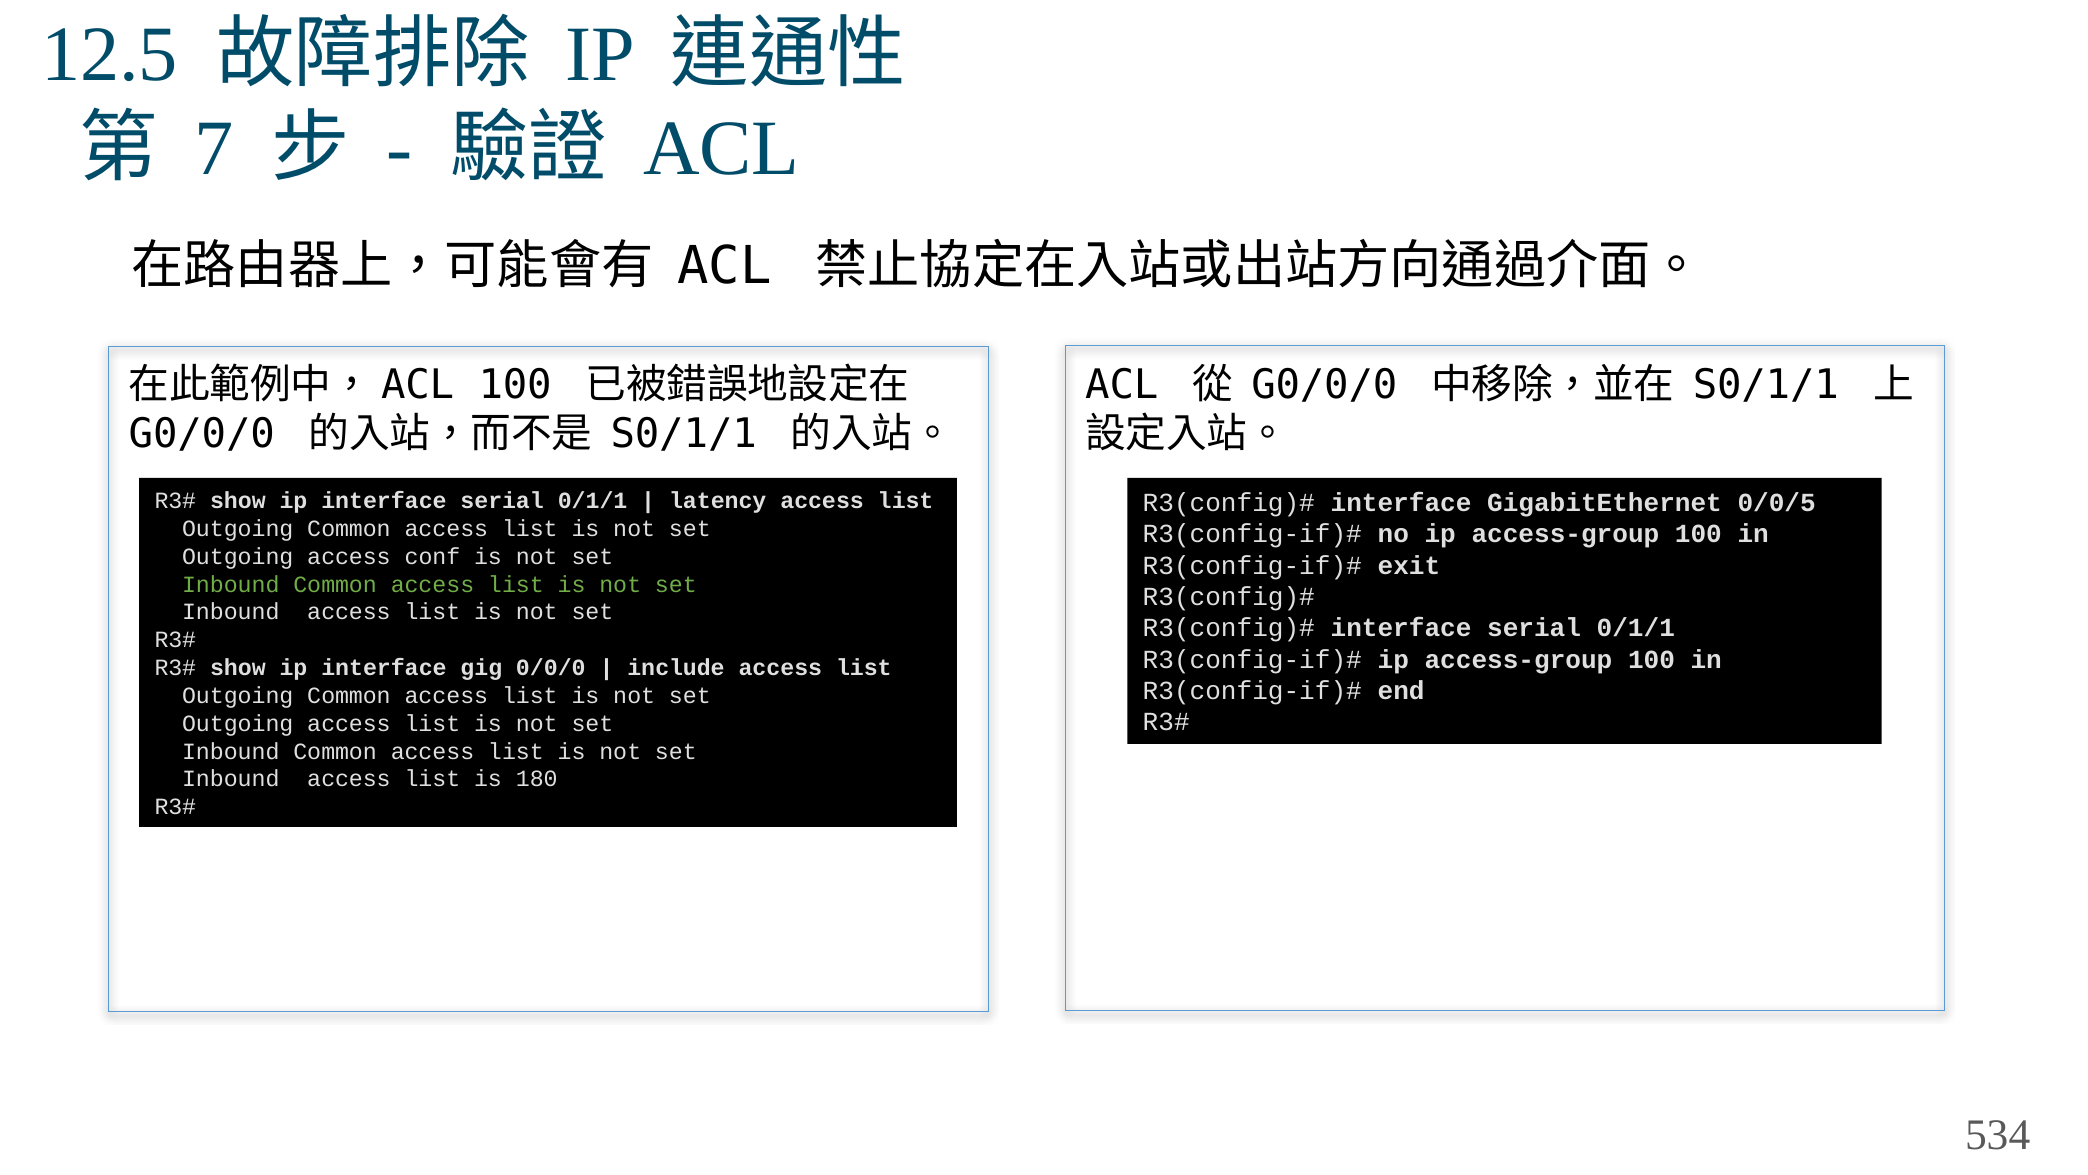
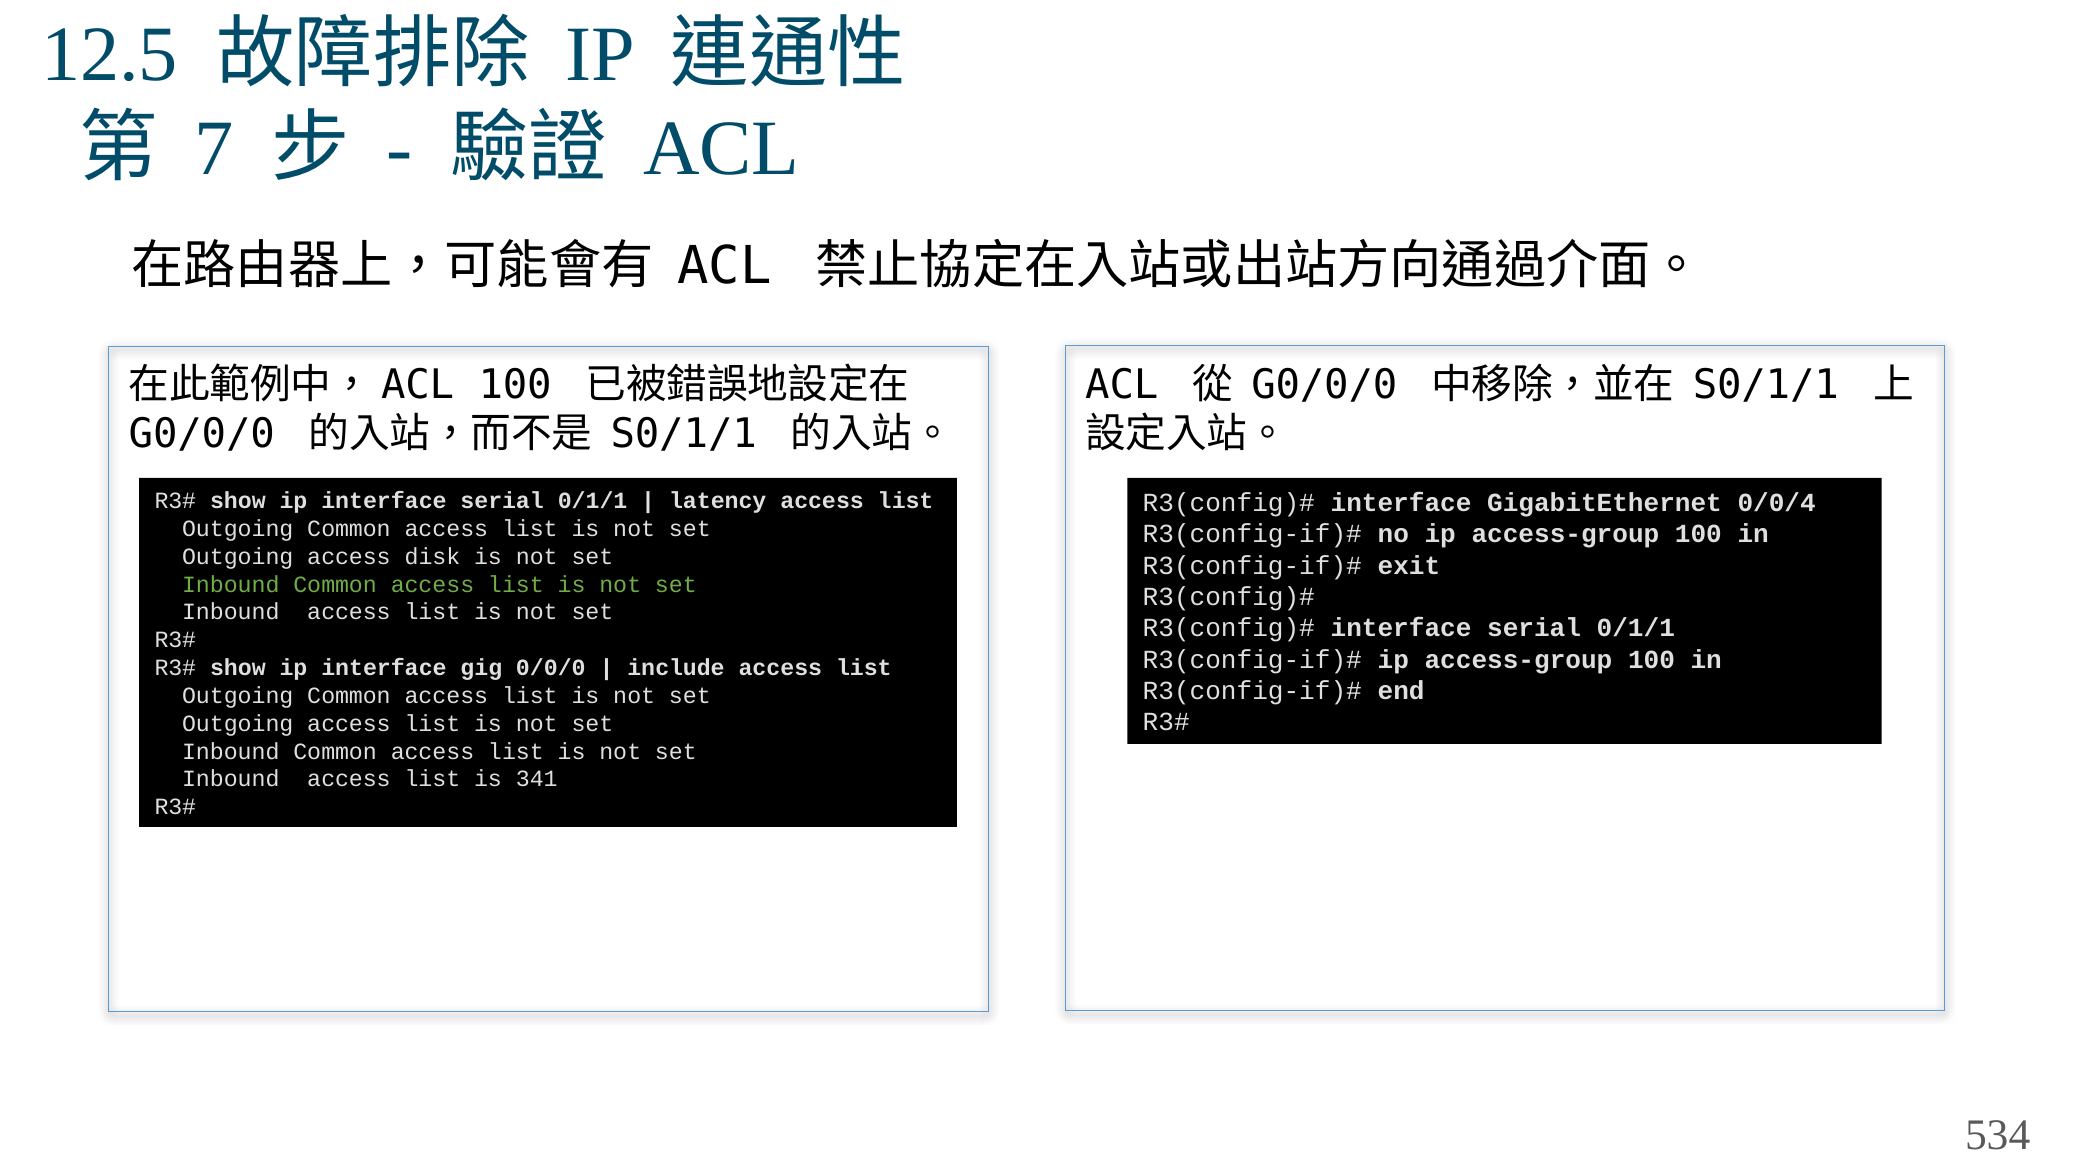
0/0/5: 0/0/5 -> 0/0/4 (1777, 503)
conf: conf -> disk (432, 556)
180: 180 -> 341 (537, 779)
